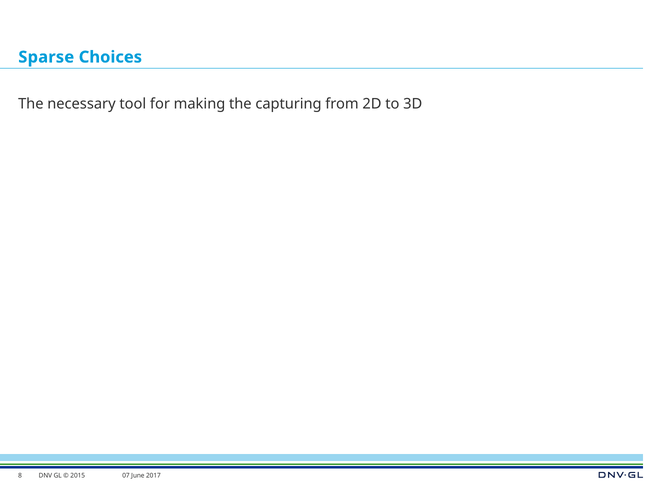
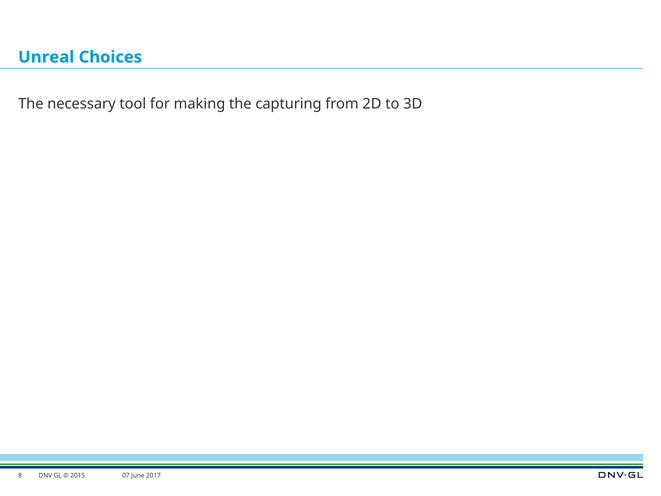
Sparse: Sparse -> Unreal (46, 57)
